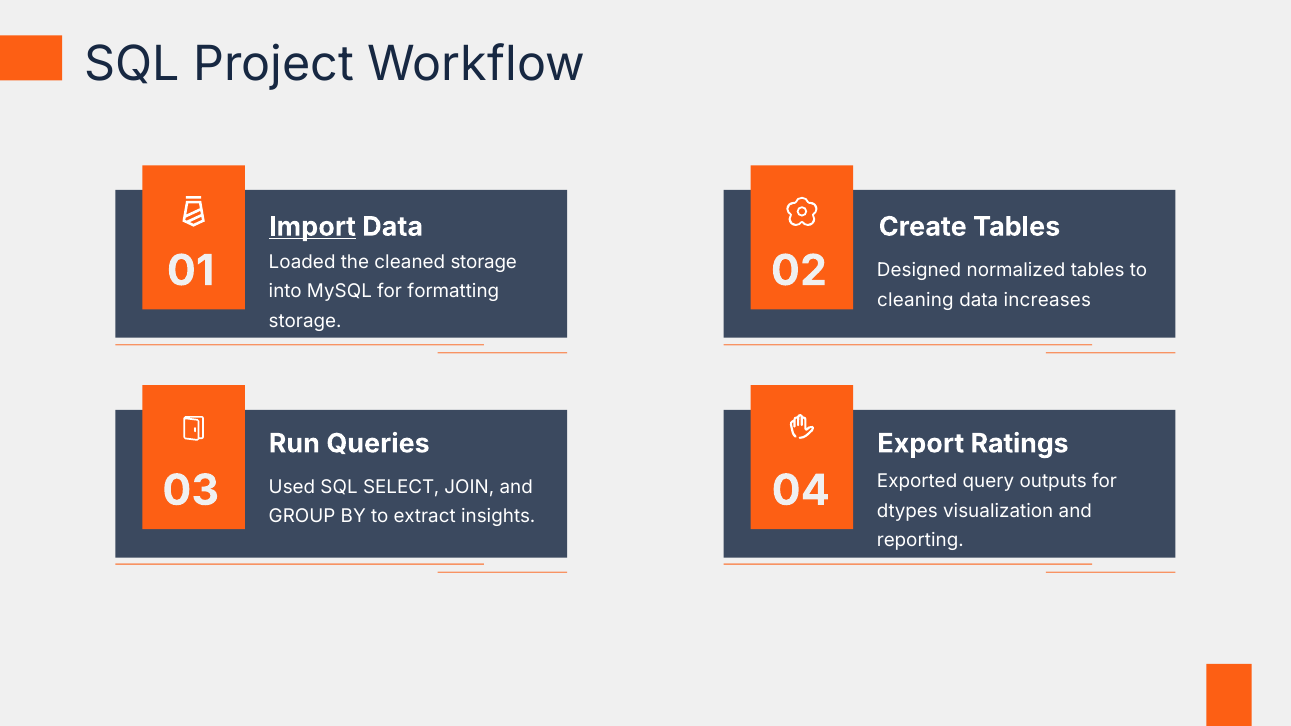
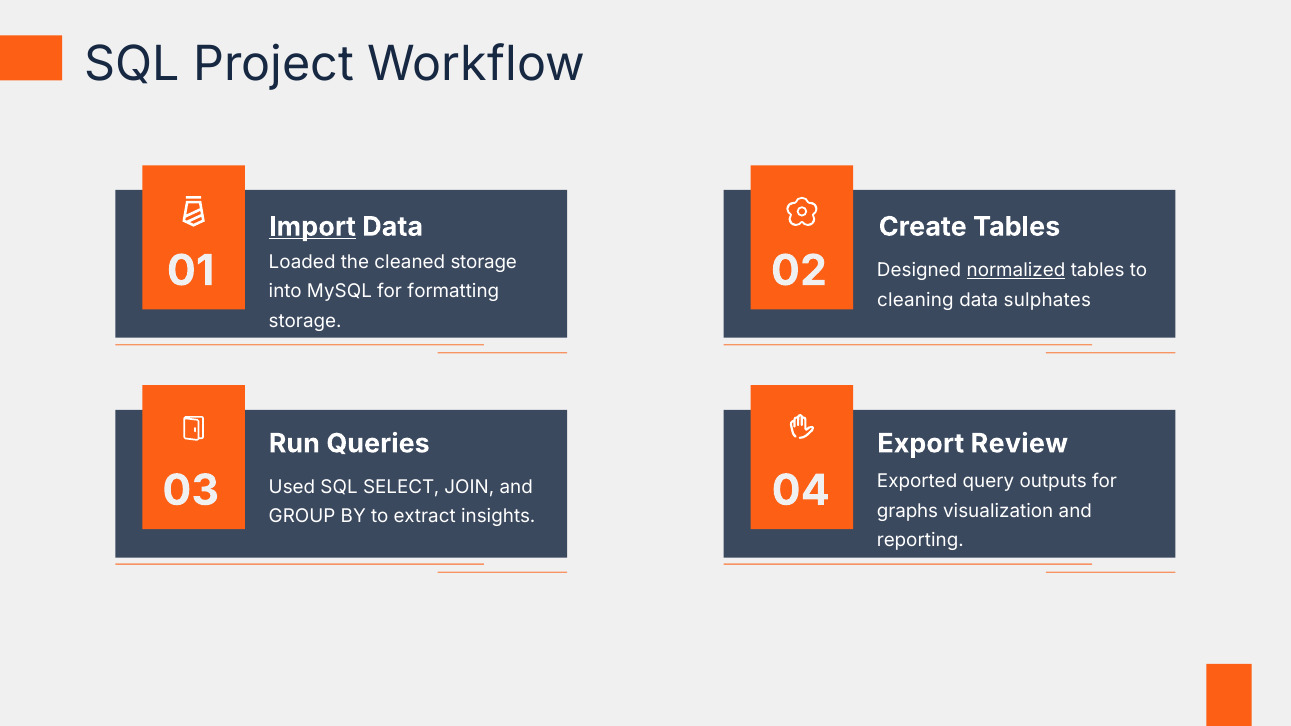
normalized underline: none -> present (1016, 271)
increases: increases -> sulphates (1047, 300)
Ratings: Ratings -> Review (1019, 444)
dtypes: dtypes -> graphs (908, 511)
